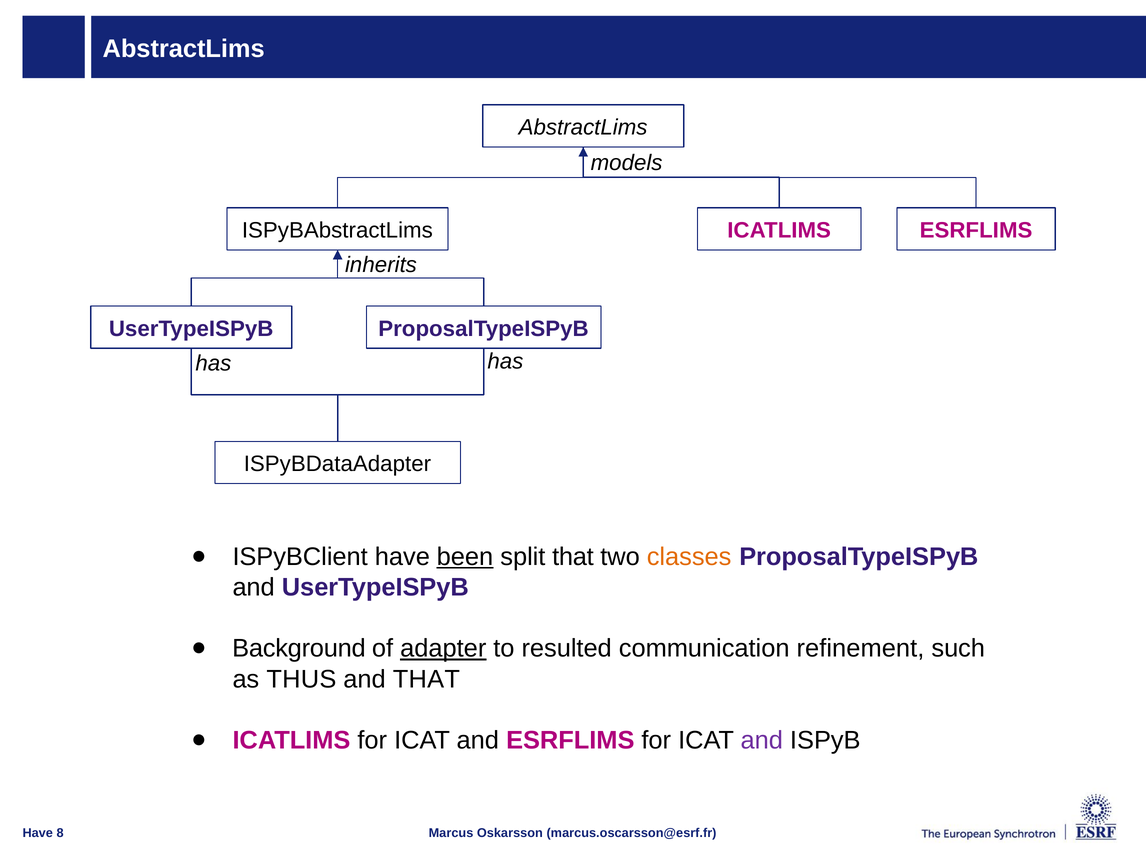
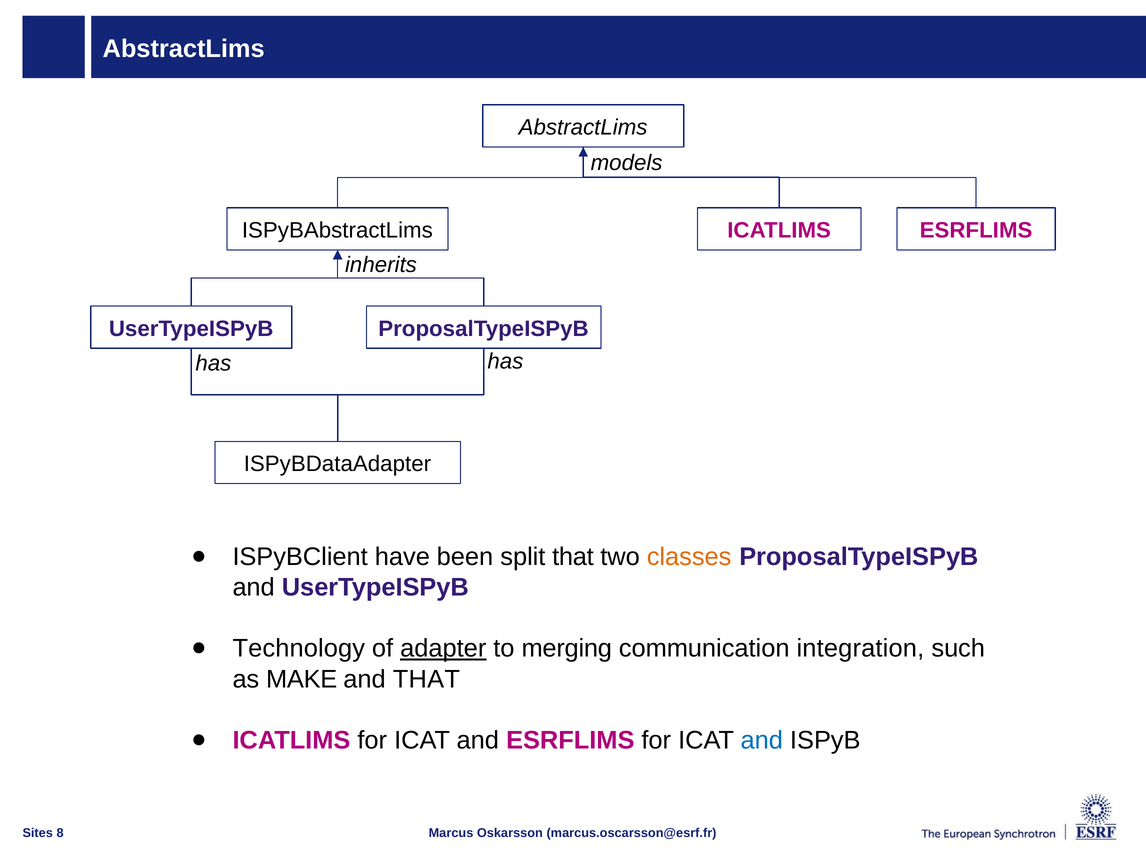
been underline: present -> none (465, 557)
Background: Background -> Technology (299, 648)
resulted: resulted -> merging (567, 648)
refinement: refinement -> integration (860, 648)
THUS: THUS -> MAKE (302, 679)
and colour: purple -> blue (762, 740)
Have: Have -> Sites (38, 832)
